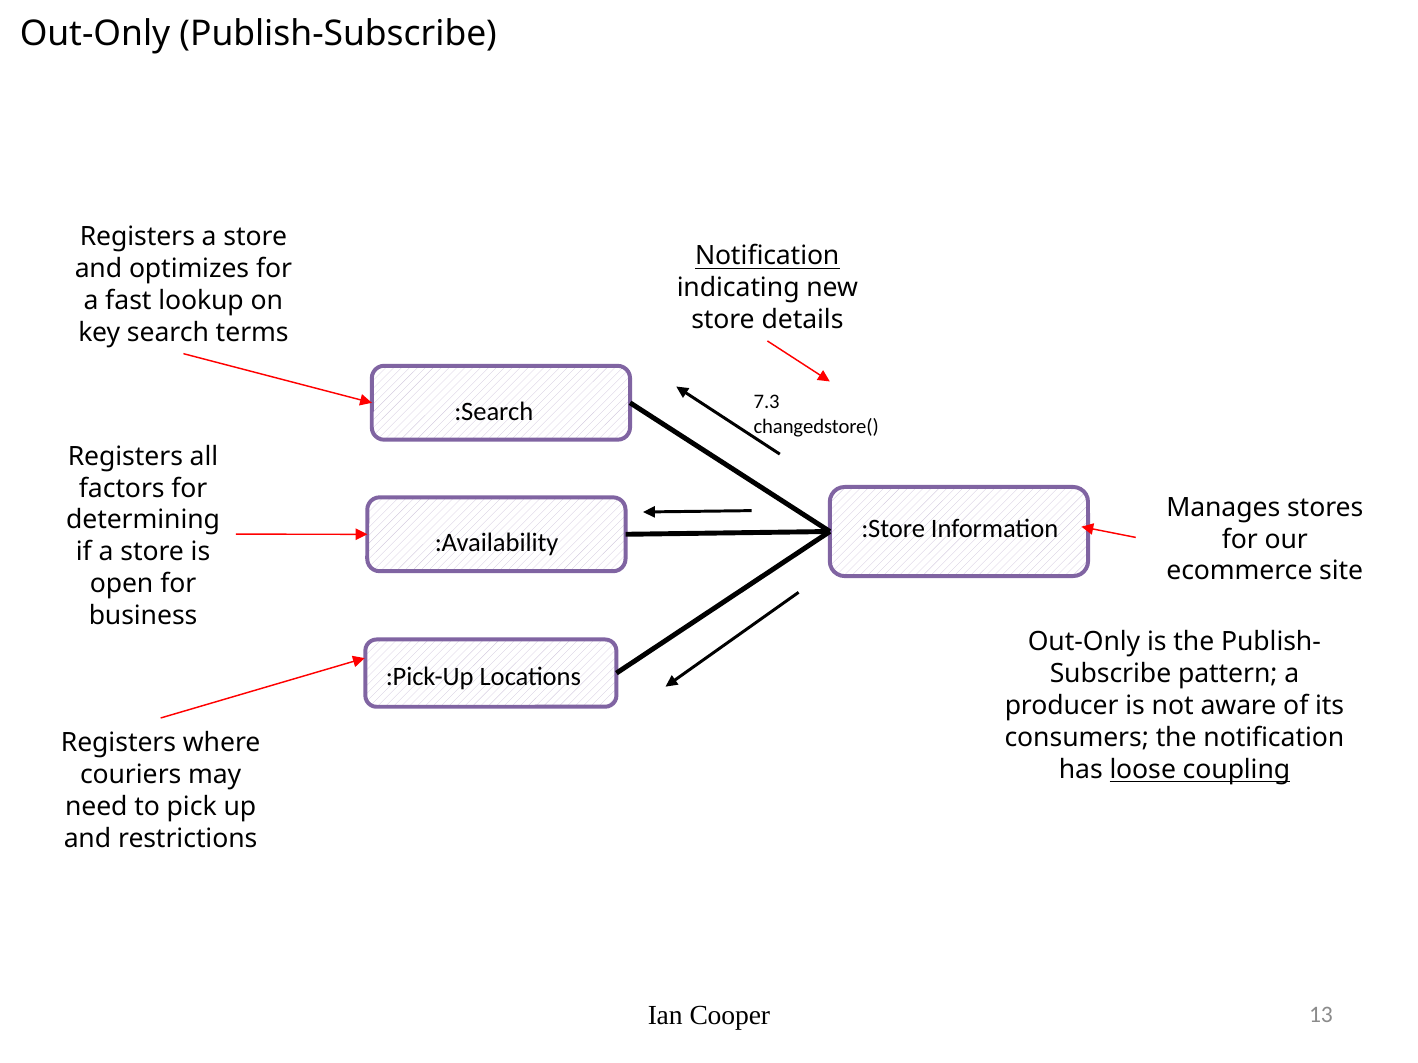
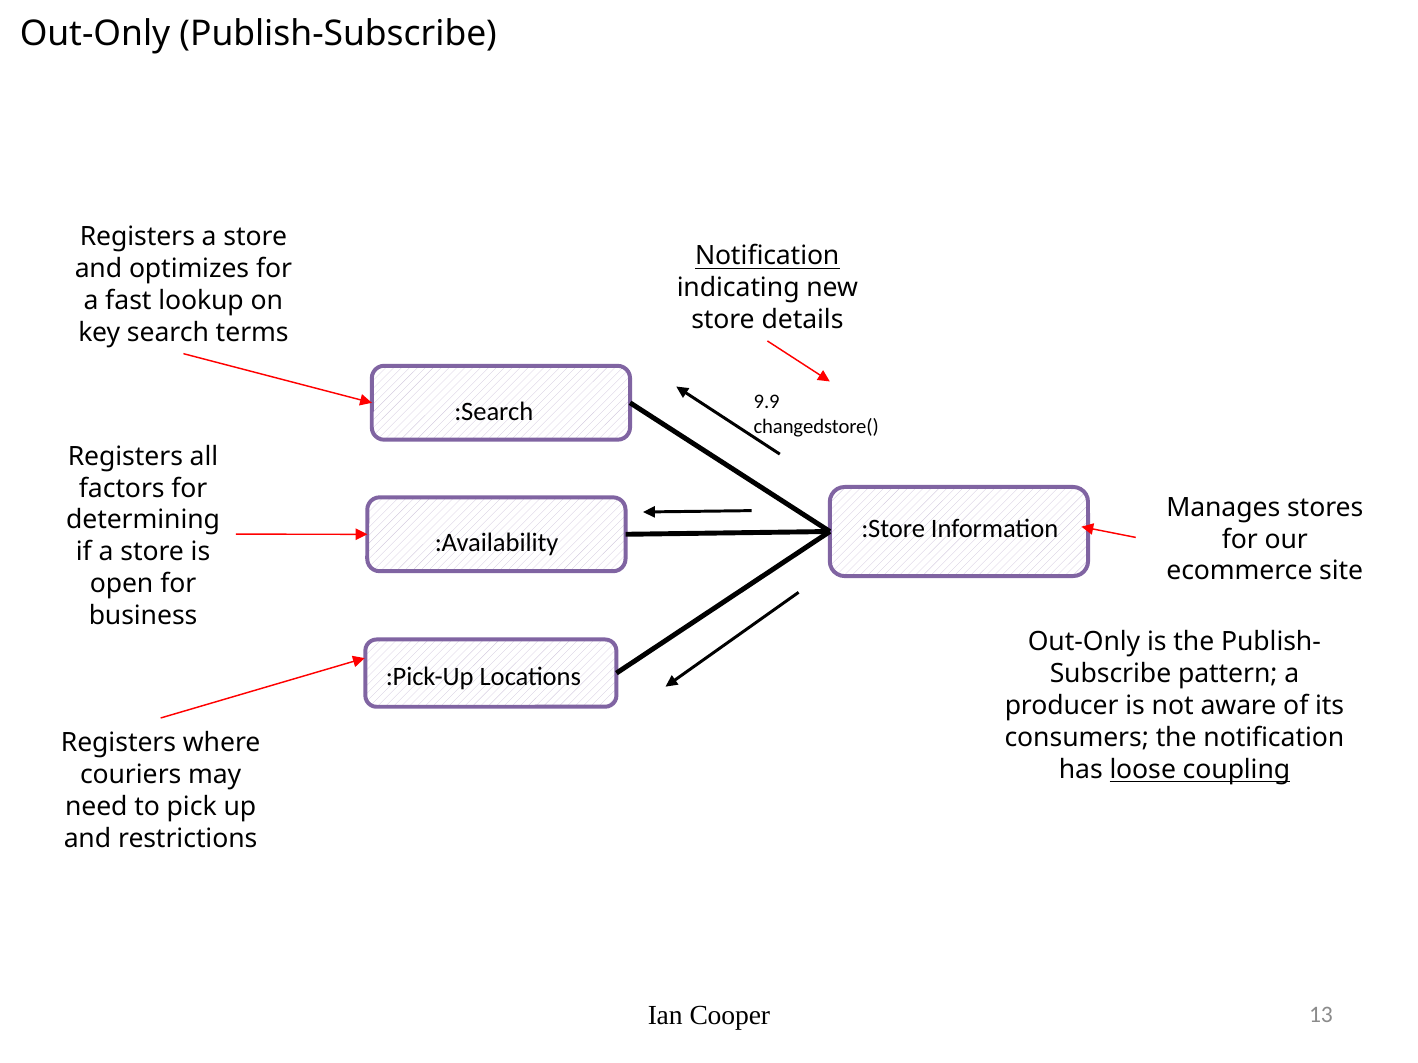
7.3: 7.3 -> 9.9 (767, 402)
